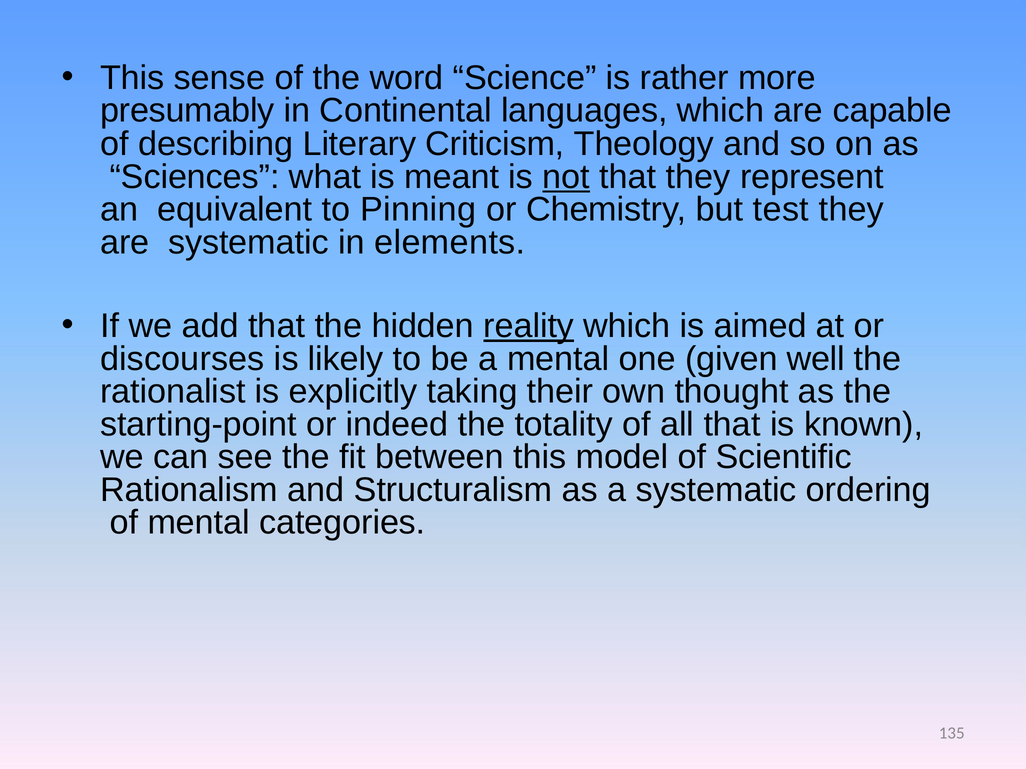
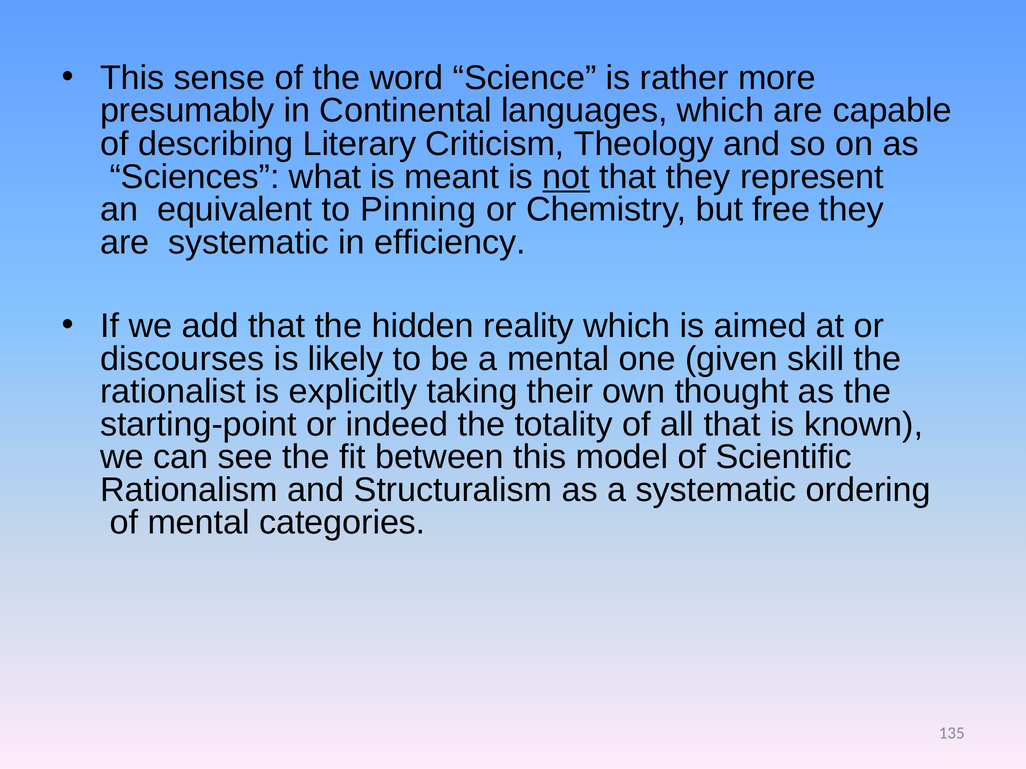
test: test -> free (781, 210)
elements: elements -> efficiency (450, 243)
reality underline: present -> none (529, 326)
well: well -> skill (816, 359)
